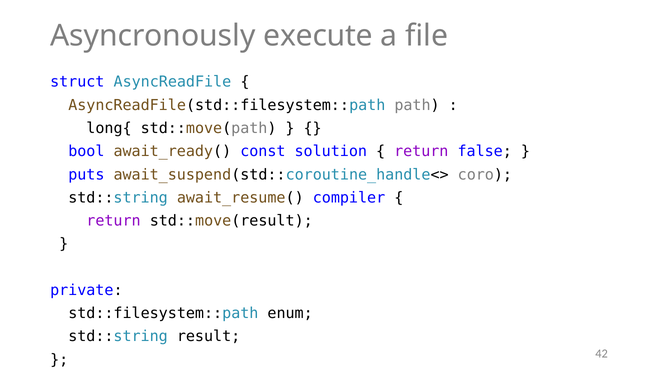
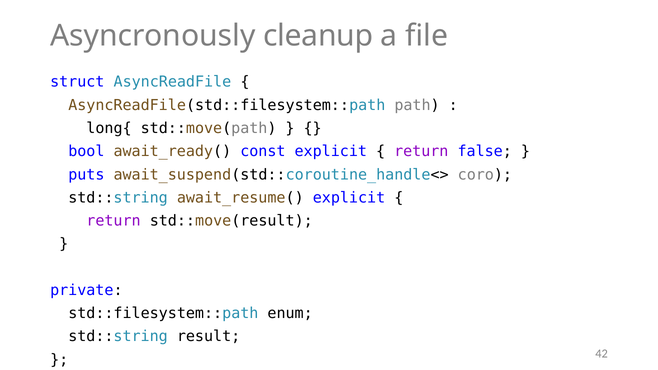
execute: execute -> cleanup (318, 36)
const solution: solution -> explicit (331, 151)
await_resume( compiler: compiler -> explicit (349, 198)
